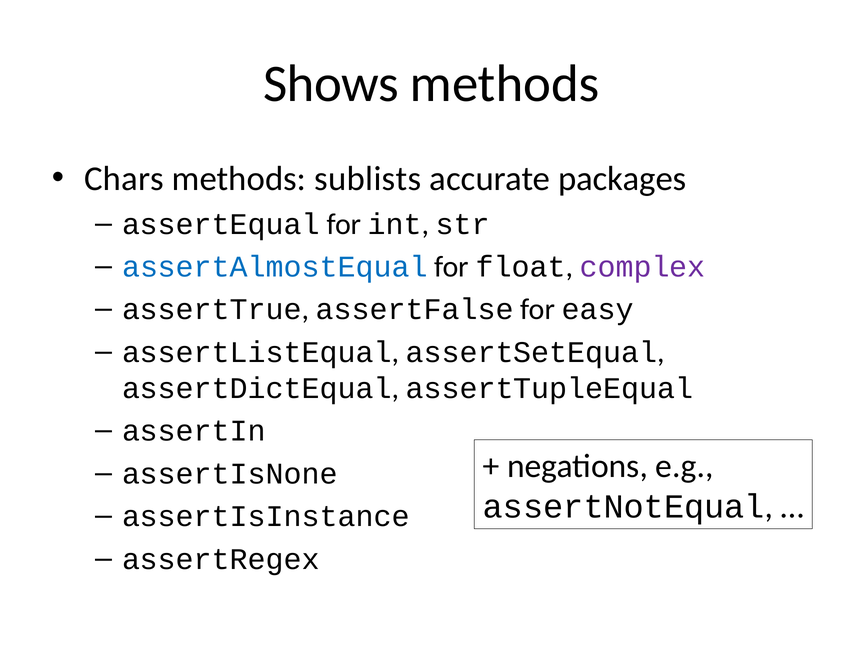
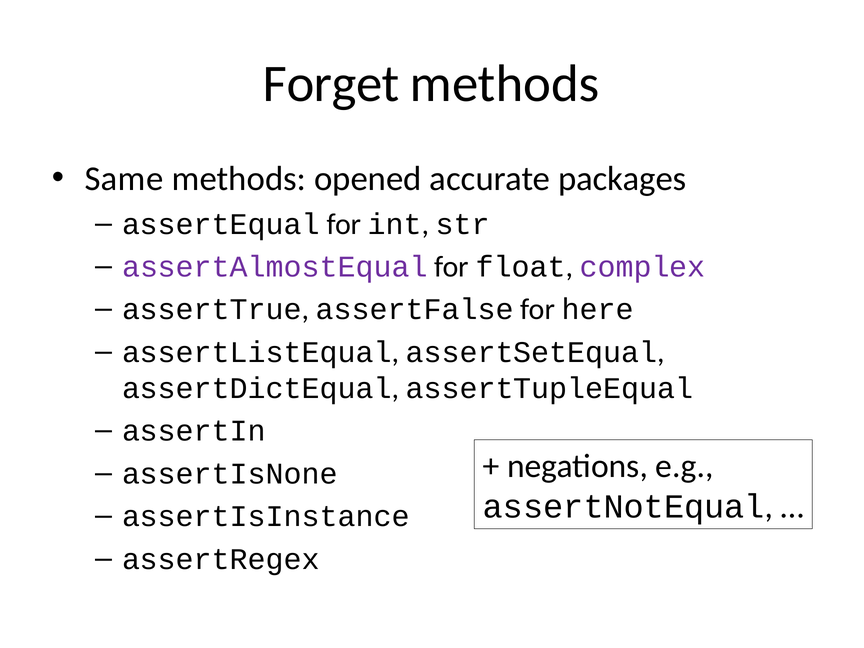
Shows: Shows -> Forget (331, 84)
Chars: Chars -> Same (124, 179)
sublists: sublists -> opened (368, 179)
assertAlmostEqual colour: blue -> purple (275, 267)
easy: easy -> here (598, 310)
